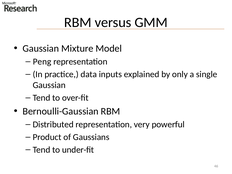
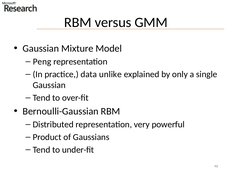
inputs: inputs -> unlike (110, 74)
